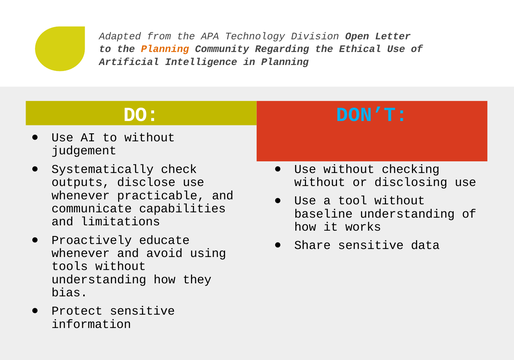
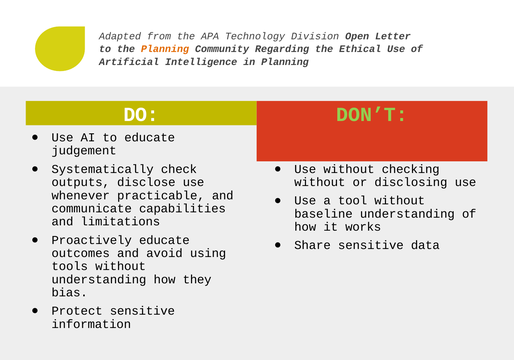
DON’T colour: light blue -> light green (372, 115)
to without: without -> educate (150, 137)
whenever: whenever -> outcomes (81, 253)
